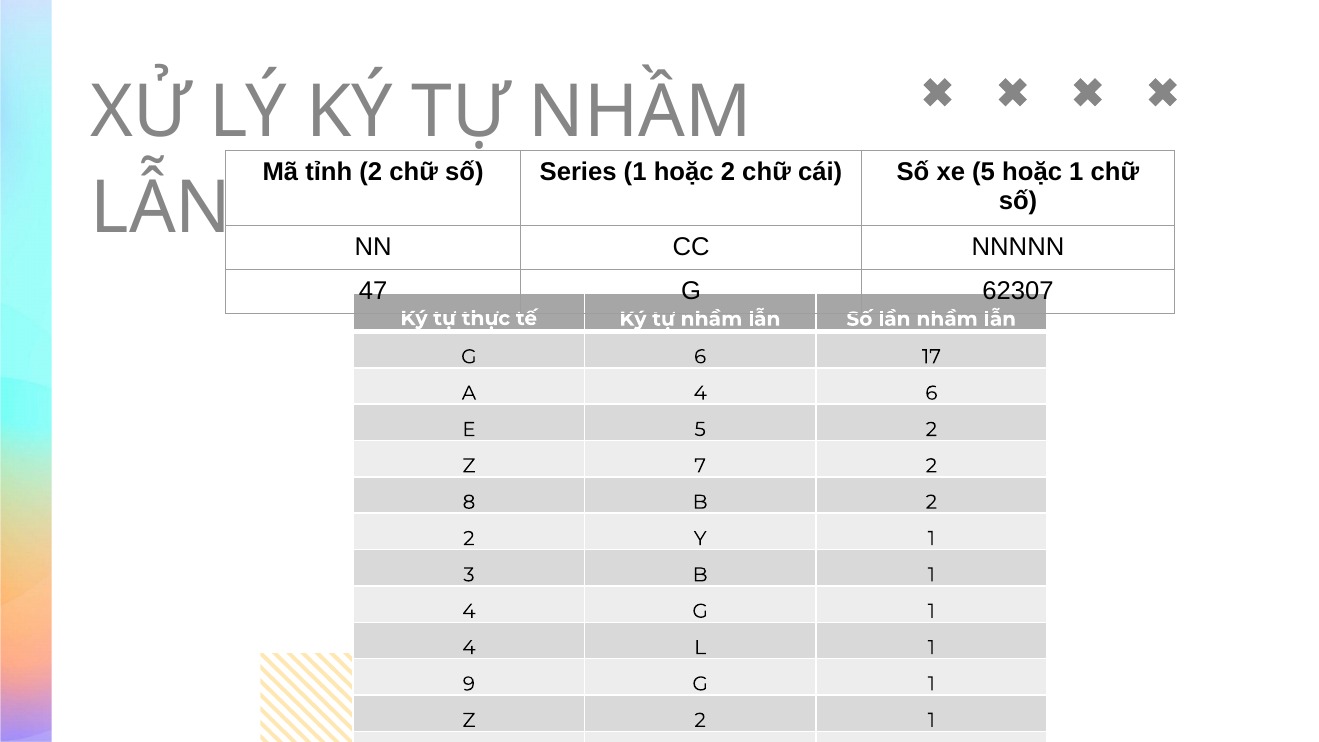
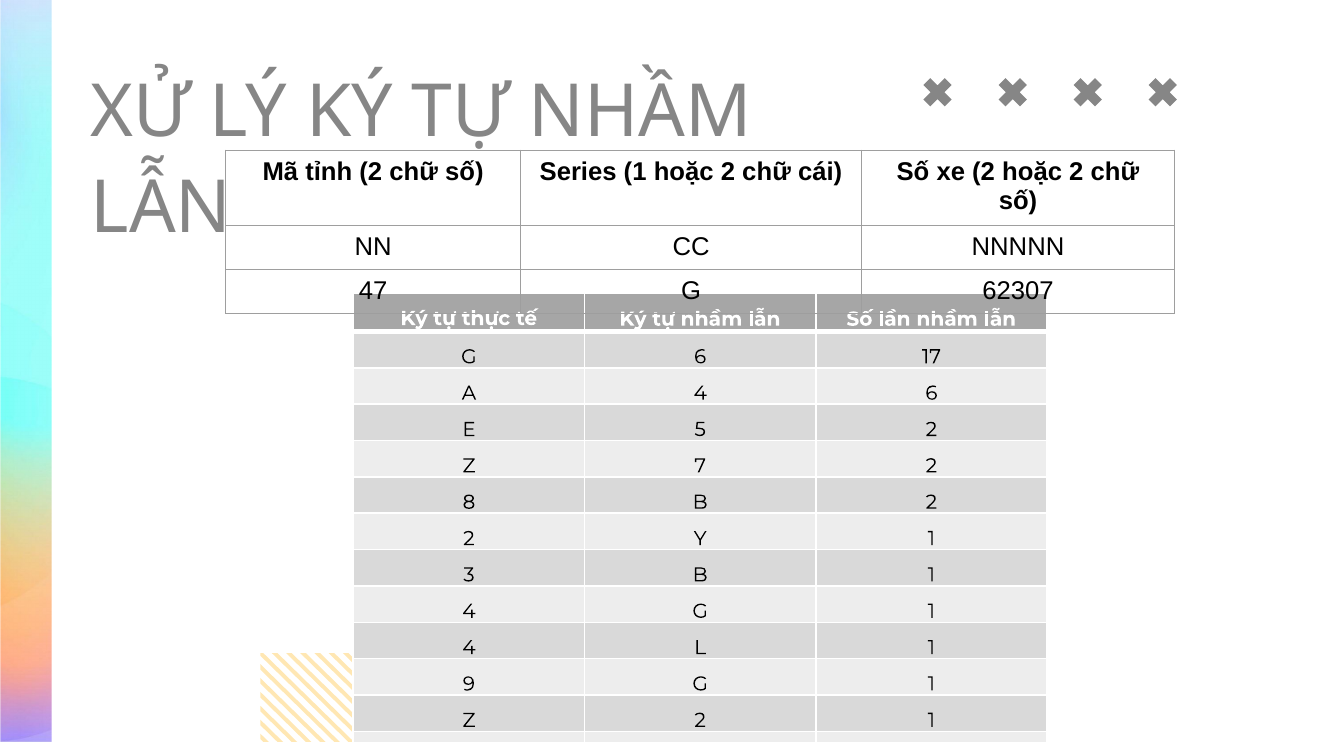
xe 5: 5 -> 2 (984, 172)
1: 1 -> 2 (1076, 172)
